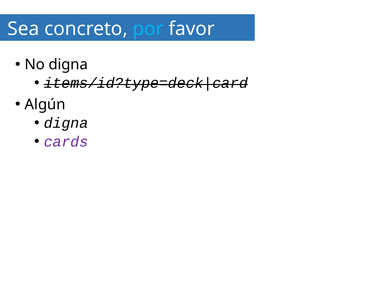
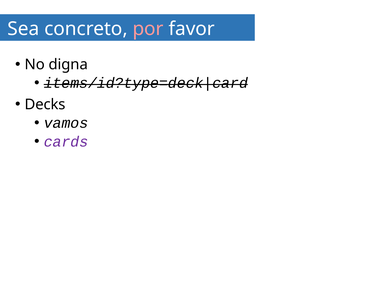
por colour: light blue -> pink (148, 29)
Algún: Algún -> Decks (45, 104)
digna: digna -> vamos (66, 123)
